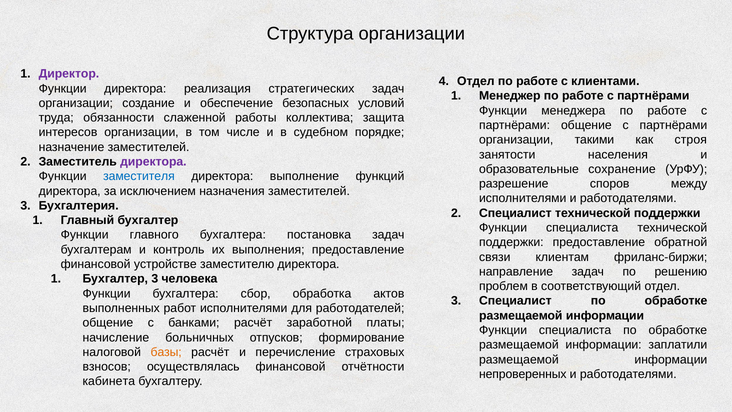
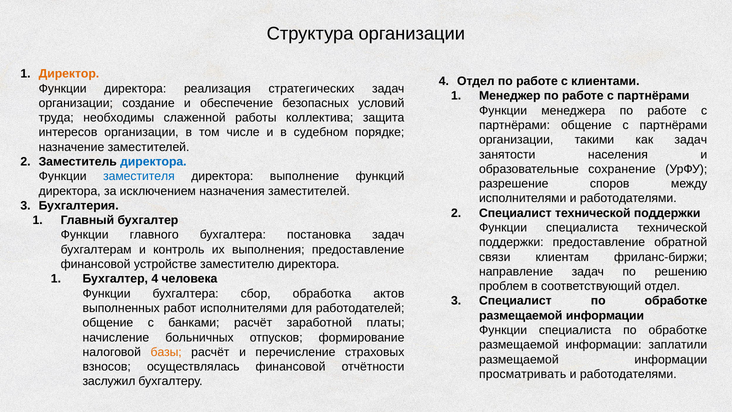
Директор colour: purple -> orange (69, 74)
обязанности: обязанности -> необходимы (119, 118)
как строя: строя -> задач (691, 140)
директора colour: purple -> blue (153, 162)
Бухгалтер 3: 3 -> 4 (155, 279)
непроверенных: непроверенных -> просматривать (523, 374)
кабинета: кабинета -> заслужил (109, 381)
